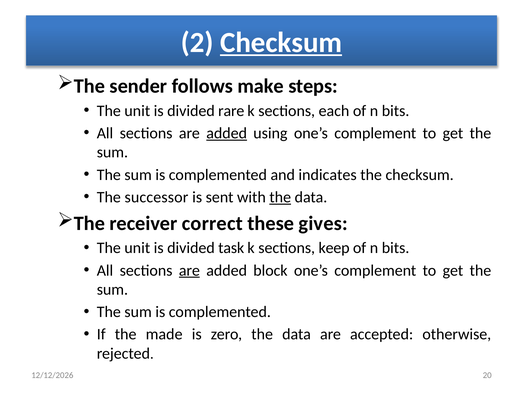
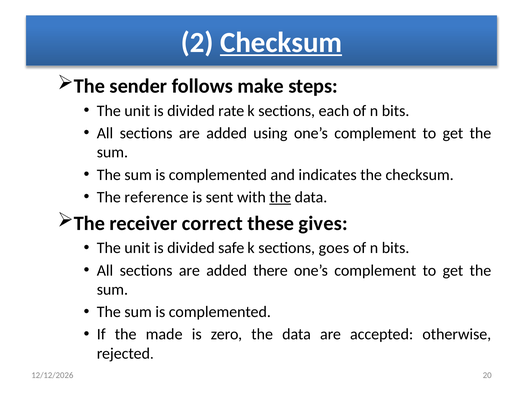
rare: rare -> rate (231, 111)
added underline: present -> none (227, 133)
successor: successor -> reference (156, 197)
task: task -> safe (231, 248)
keep: keep -> goes (334, 248)
are underline: present -> none (189, 270)
block: block -> there (270, 270)
